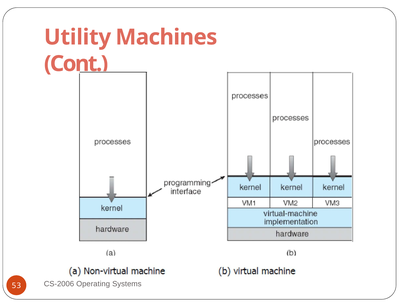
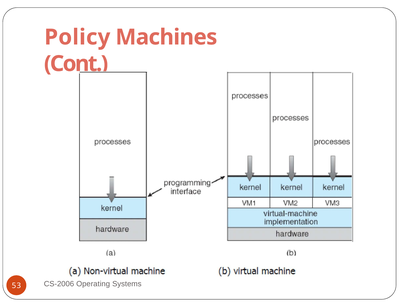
Utility: Utility -> Policy (77, 37)
